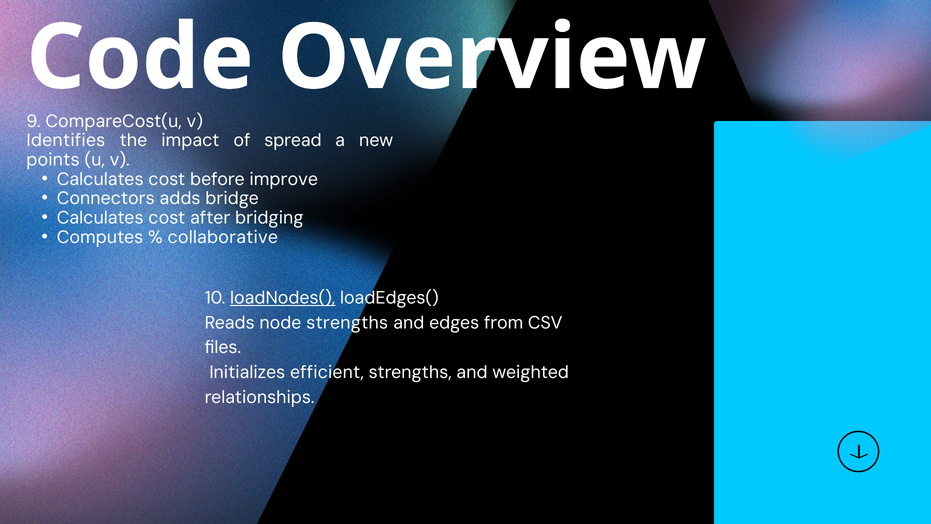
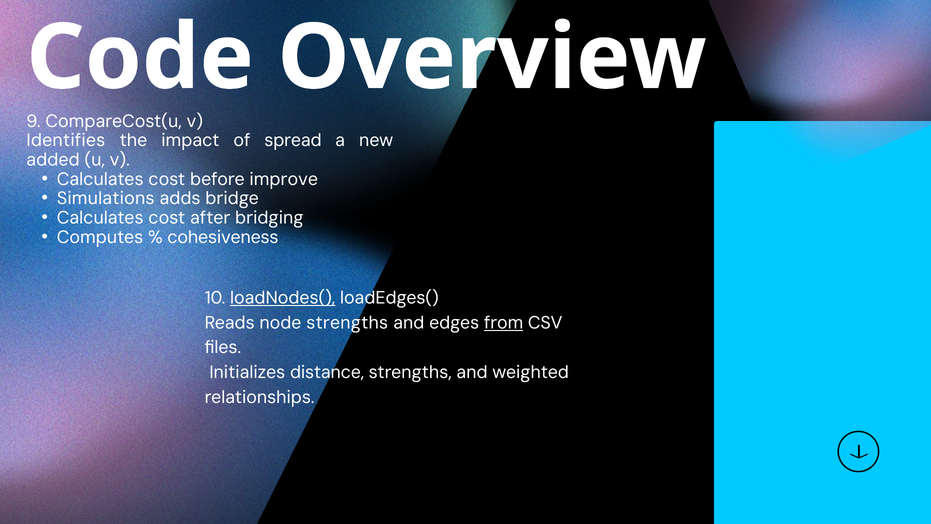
points: points -> added (53, 160)
Connectors: Connectors -> Simulations (106, 198)
collaborative: collaborative -> cohesiveness (223, 237)
from underline: none -> present (504, 323)
efficient: efficient -> distance (327, 372)
